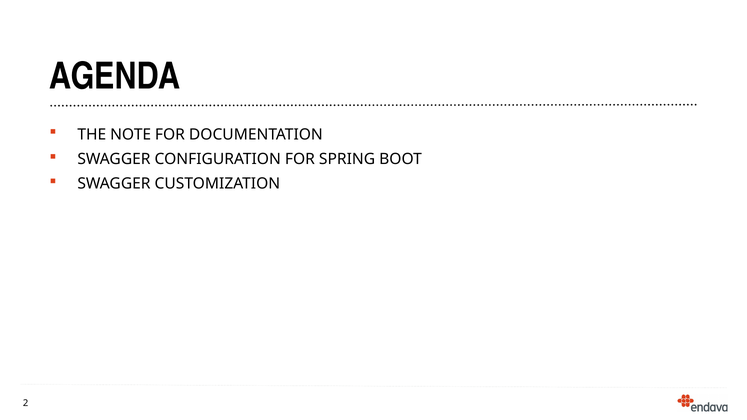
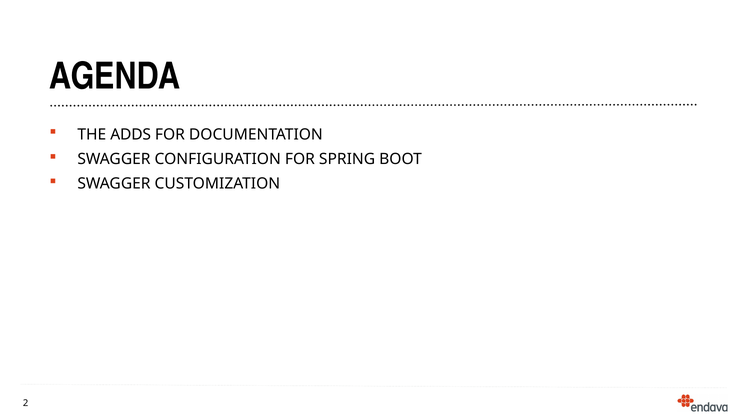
NOTE: NOTE -> ADDS (131, 135)
